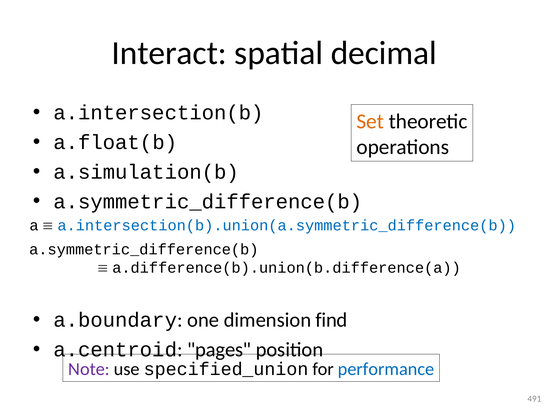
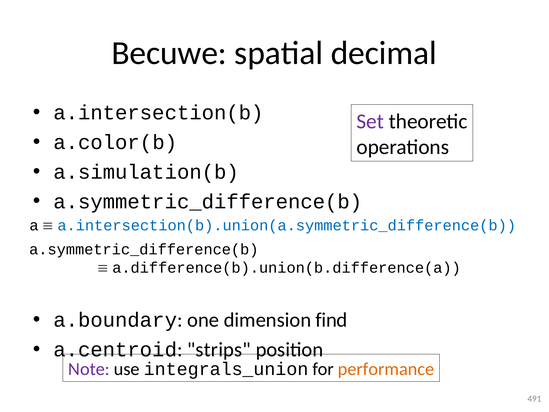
Interact: Interact -> Becuwe (169, 53)
Set colour: orange -> purple (370, 122)
a.float(b: a.float(b -> a.color(b (115, 142)
pages: pages -> strips (219, 350)
specified_union: specified_union -> integrals_union (226, 369)
performance colour: blue -> orange (386, 369)
